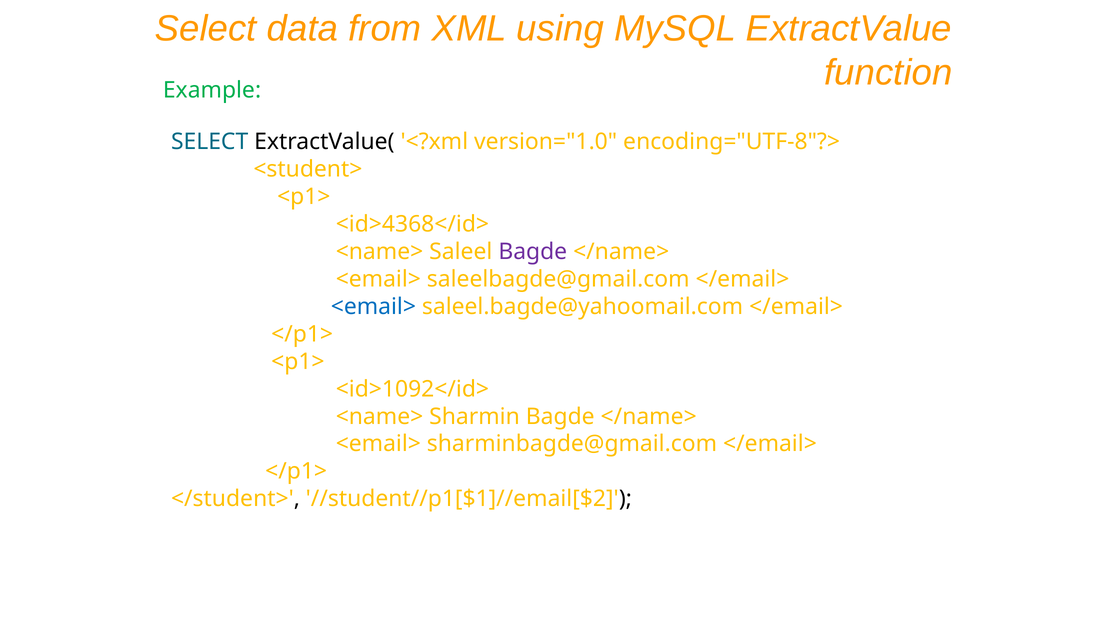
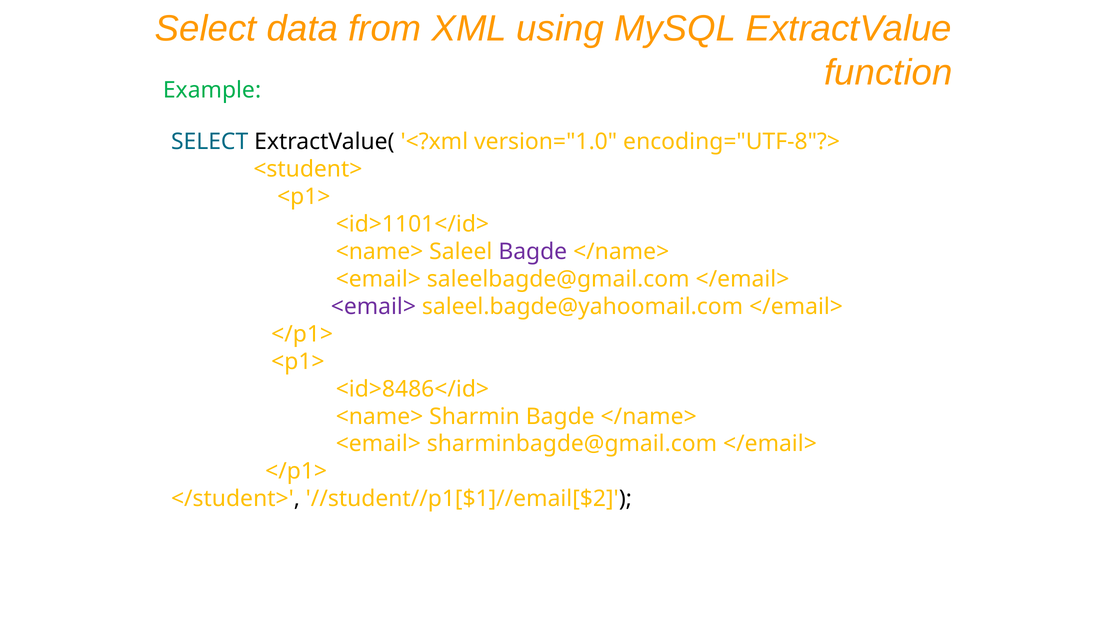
<id>4368</id>: <id>4368</id> -> <id>1101</id> (412, 224)
<email> colour: blue -> purple (373, 306)
<id>1092</id>: <id>1092</id> -> <id>8486</id> (412, 389)
